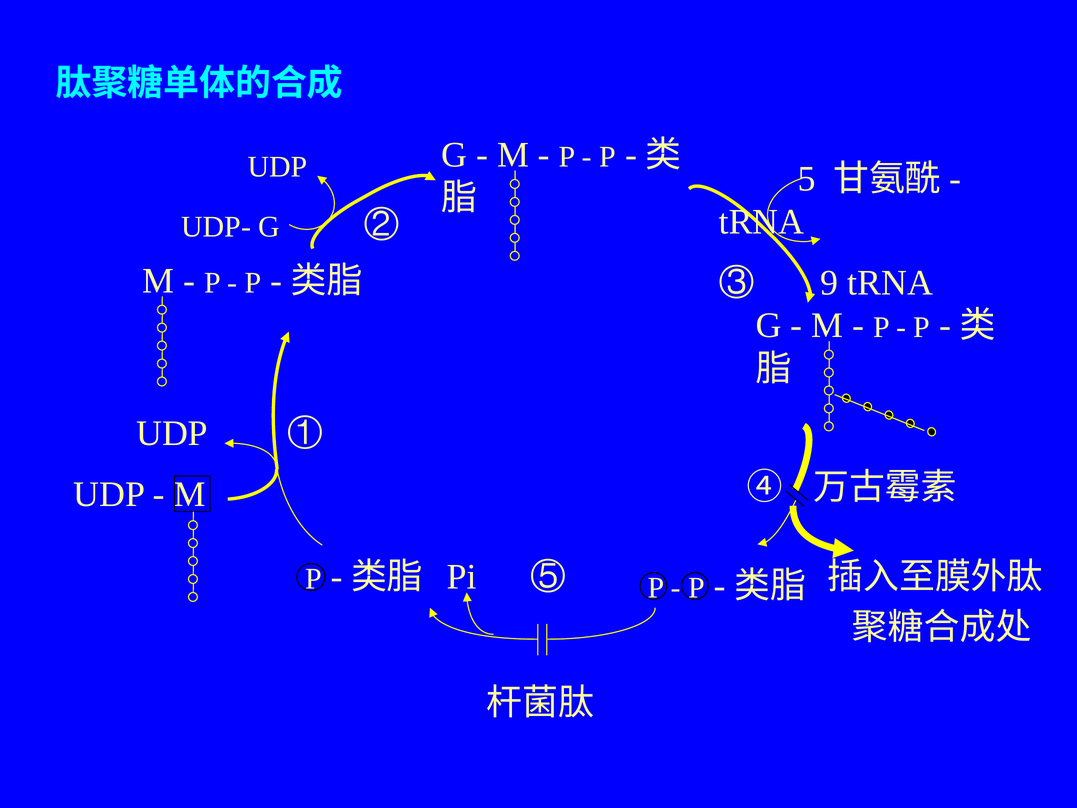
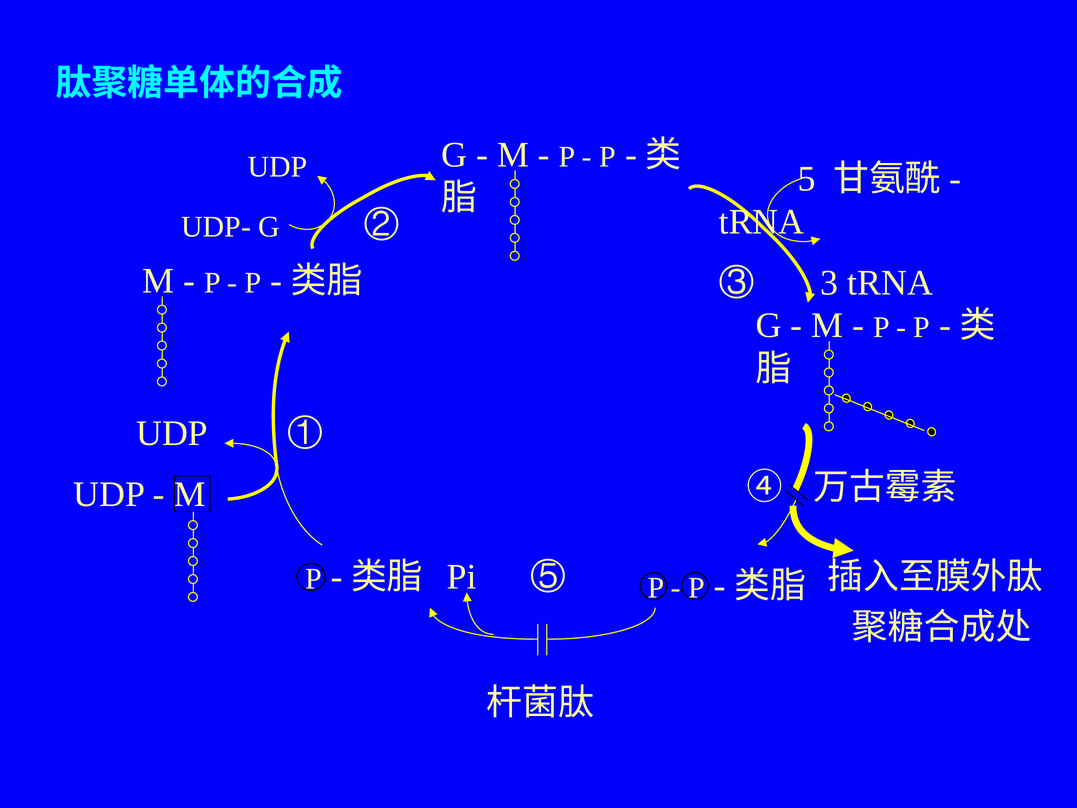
9: 9 -> 3 (829, 283)
